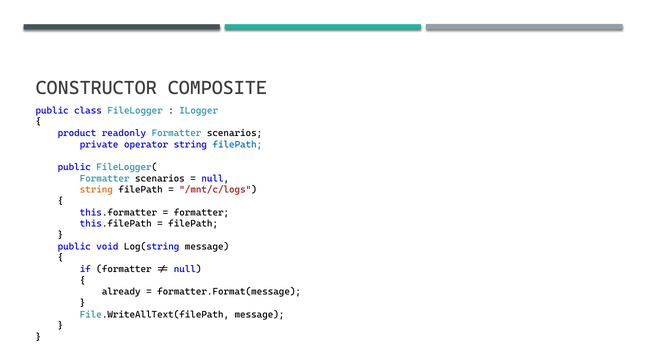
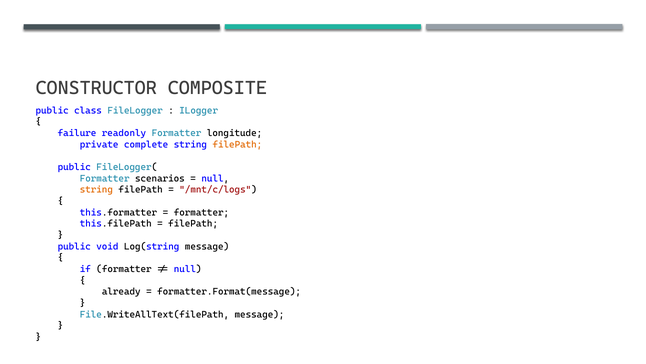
product: product -> failure (77, 133)
readonly Formatter scenarios: scenarios -> longitude (235, 133)
operator: operator -> complete (146, 144)
filePath colour: blue -> orange (237, 144)
